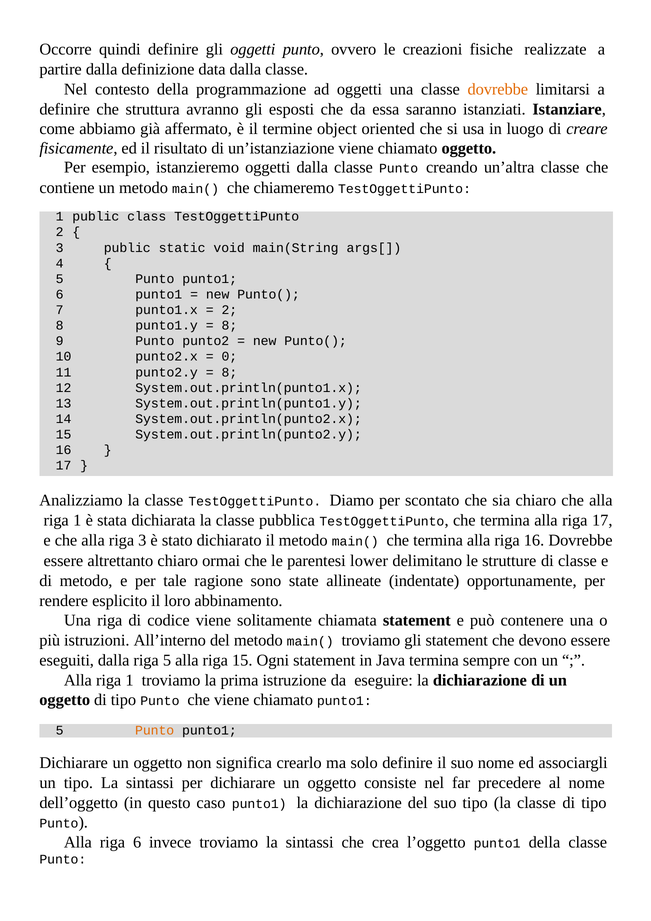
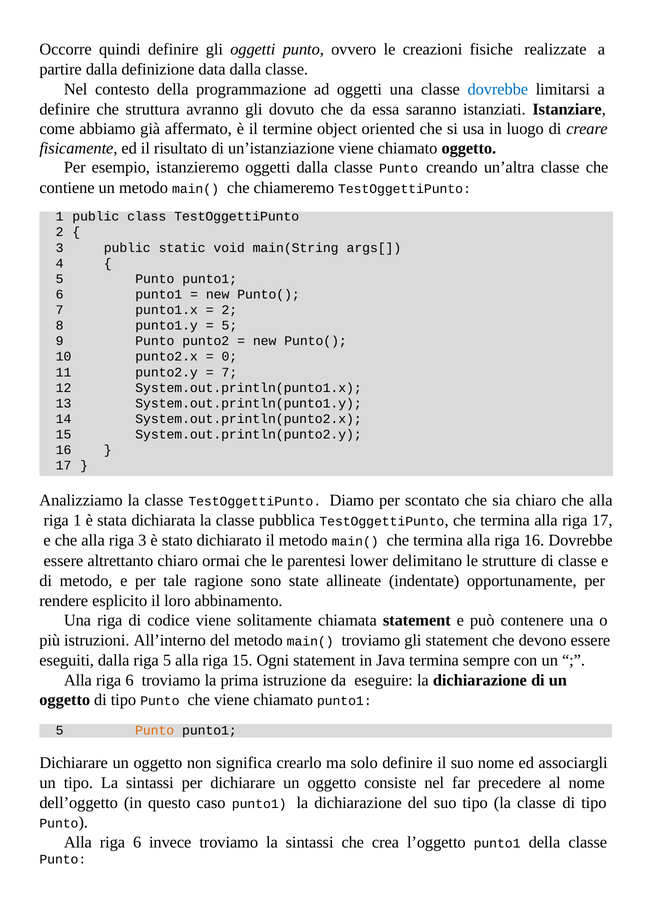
dovrebbe colour: orange -> blue (498, 90)
esposti: esposti -> dovuto (292, 109)
8: 8 -> 5 (229, 326)
8: 8 -> 7 (229, 372)
1: 1 -> 6 (130, 680)
